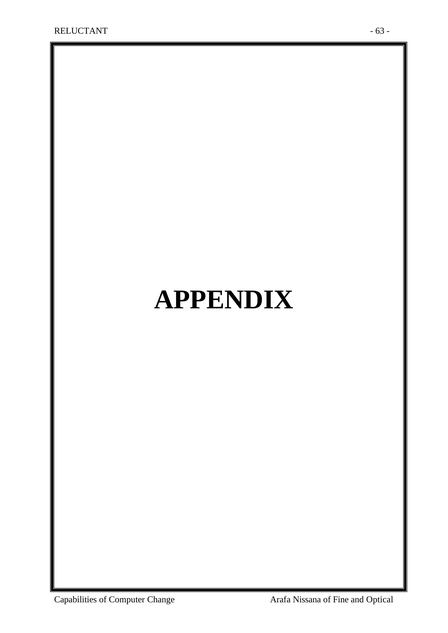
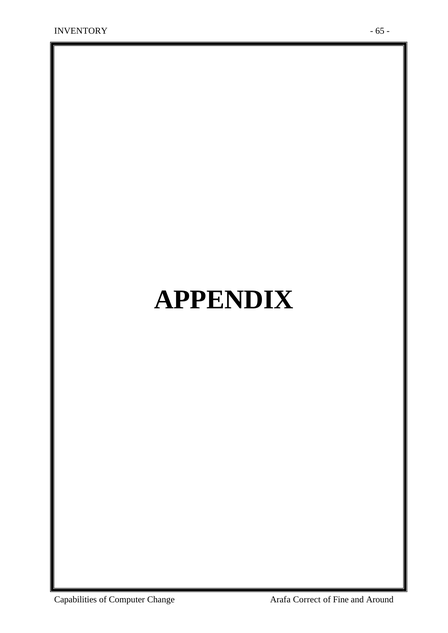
RELUCTANT: RELUCTANT -> INVENTORY (81, 31)
63: 63 -> 65 (380, 31)
Nissana: Nissana -> Correct (307, 600)
Optical: Optical -> Around (380, 600)
